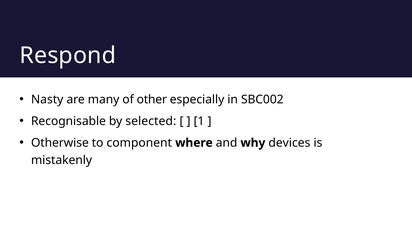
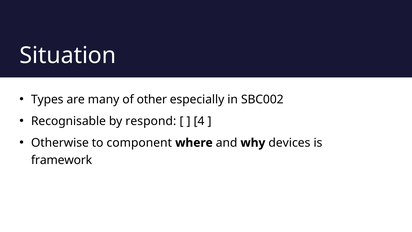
Respond: Respond -> Situation (68, 56)
Nasty: Nasty -> Types (47, 100)
selected: selected -> respond (151, 121)
1: 1 -> 4 (199, 121)
mistakenly: mistakenly -> framework (62, 160)
